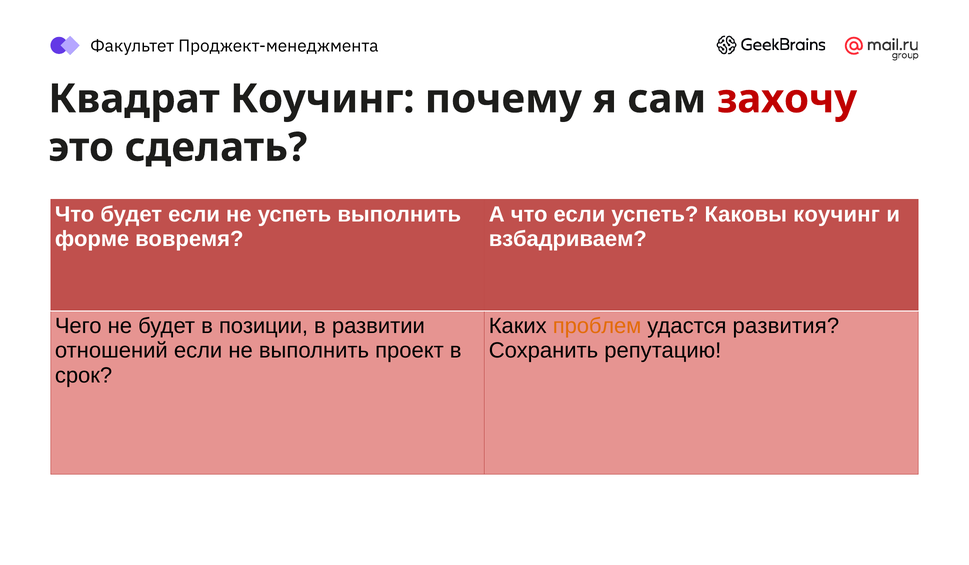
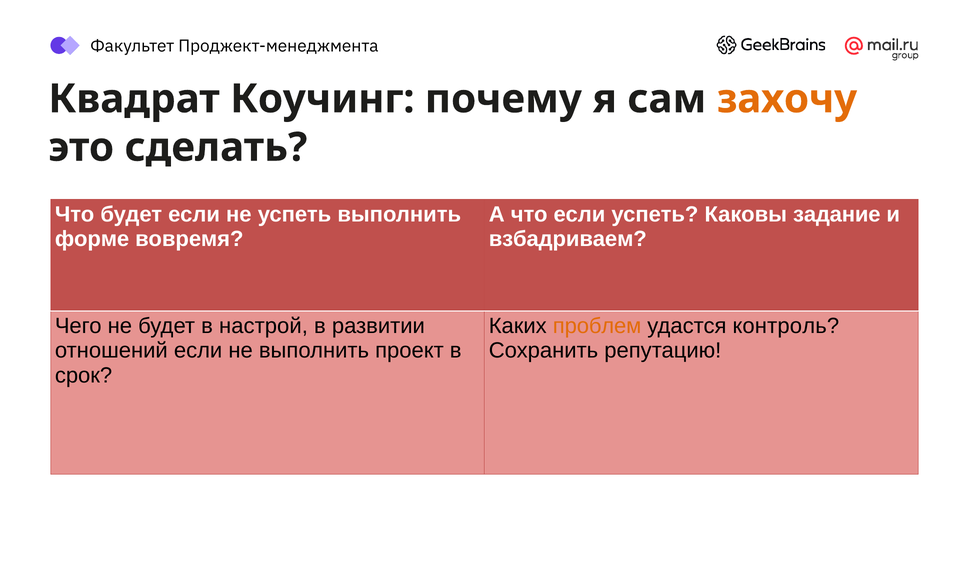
захочу colour: red -> orange (787, 99)
Каковы коучинг: коучинг -> задание (837, 214)
позиции: позиции -> настрой (263, 326)
развития: развития -> контроль (786, 326)
